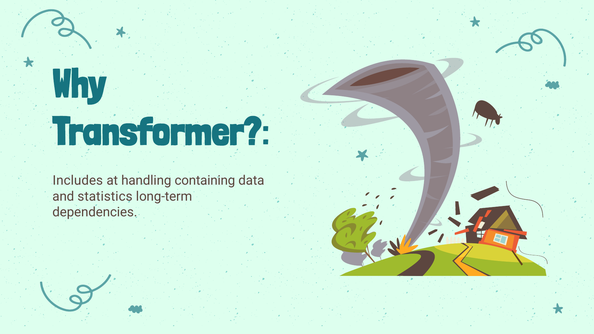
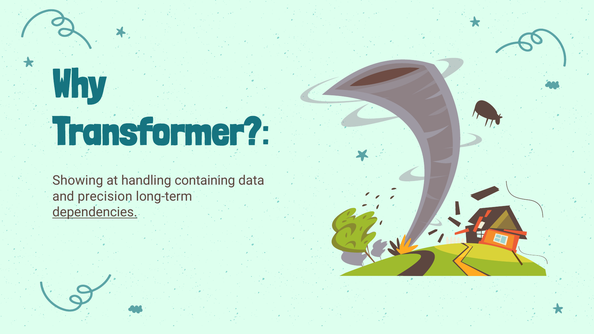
Includes: Includes -> Showing (78, 181)
statistics: statistics -> precision (105, 197)
dependencies underline: none -> present (95, 212)
